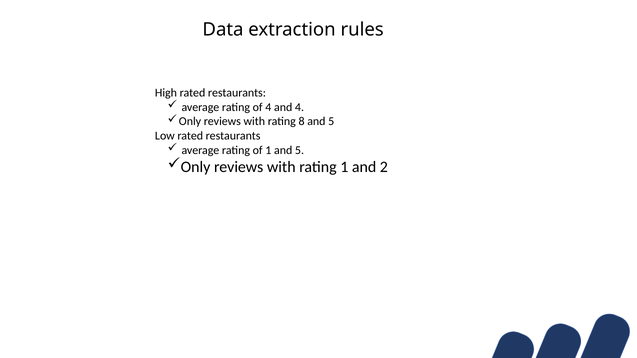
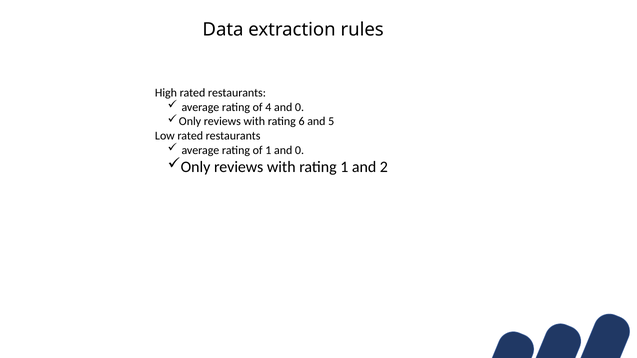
4 and 4: 4 -> 0 (300, 107)
8: 8 -> 6 (302, 122)
1 and 5: 5 -> 0 (300, 150)
